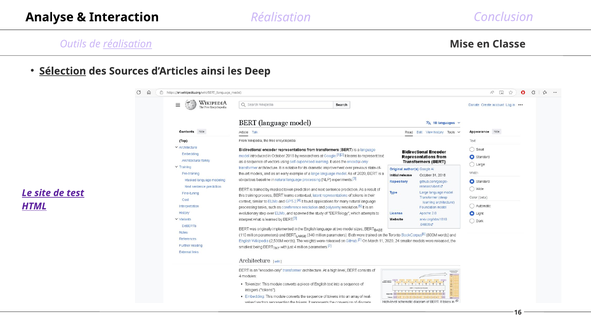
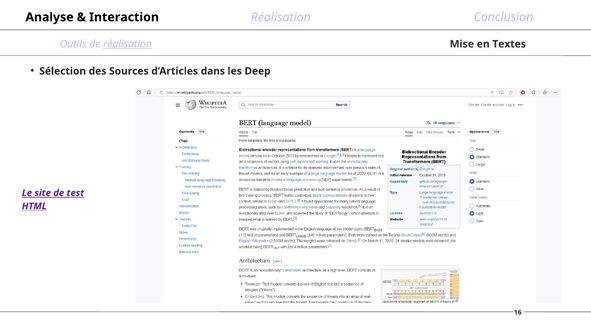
Classe: Classe -> Textes (509, 44)
Sélection underline: present -> none (63, 71)
ainsi: ainsi -> dans (213, 71)
